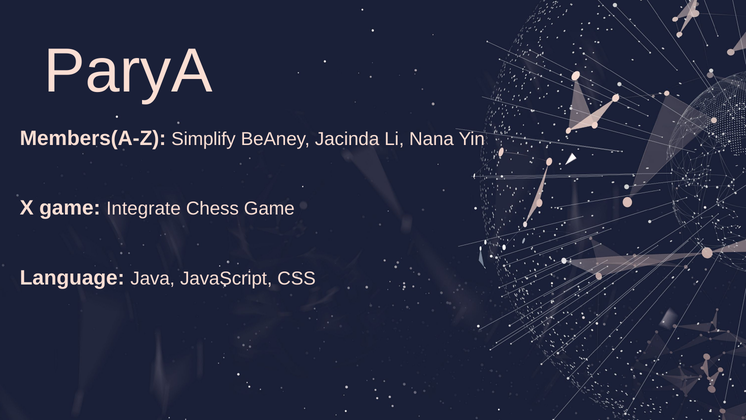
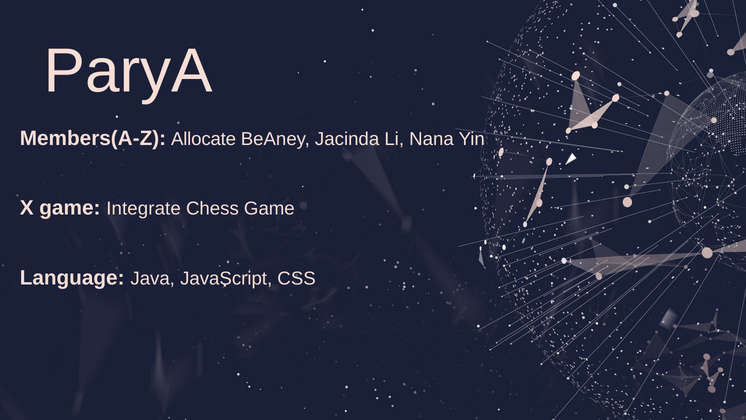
Simplify: Simplify -> Allocate (204, 139)
